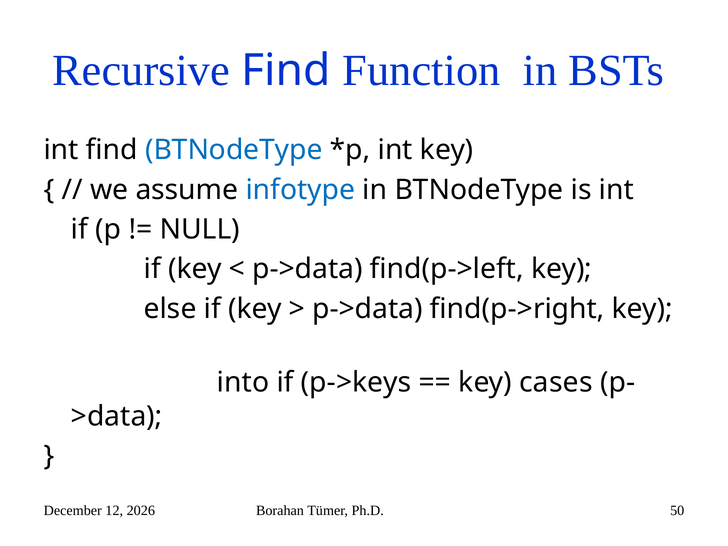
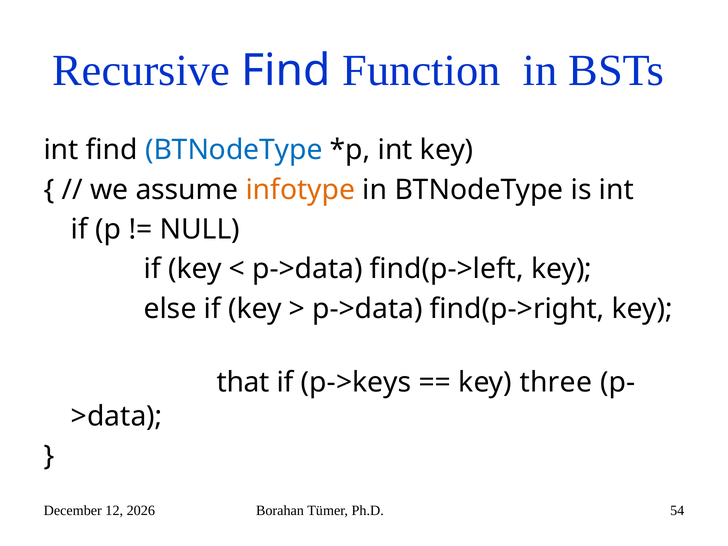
infotype colour: blue -> orange (300, 190)
into: into -> that (243, 382)
cases: cases -> three (556, 382)
50: 50 -> 54 (677, 510)
